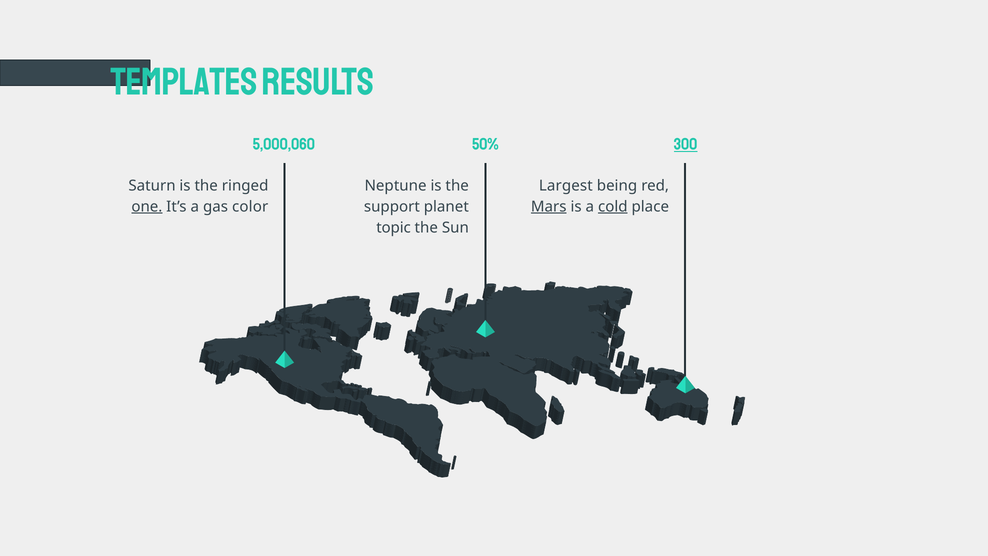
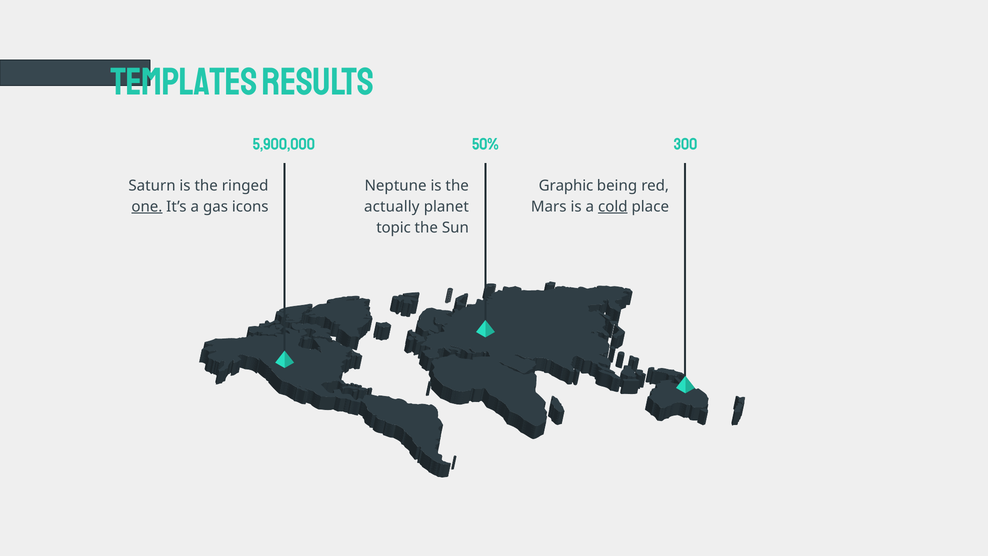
5,000,060: 5,000,060 -> 5,900,000 (284, 144)
300 underline: present -> none (686, 144)
Largest: Largest -> Graphic (566, 186)
color: color -> icons (250, 207)
support: support -> actually (392, 207)
Mars underline: present -> none (549, 207)
